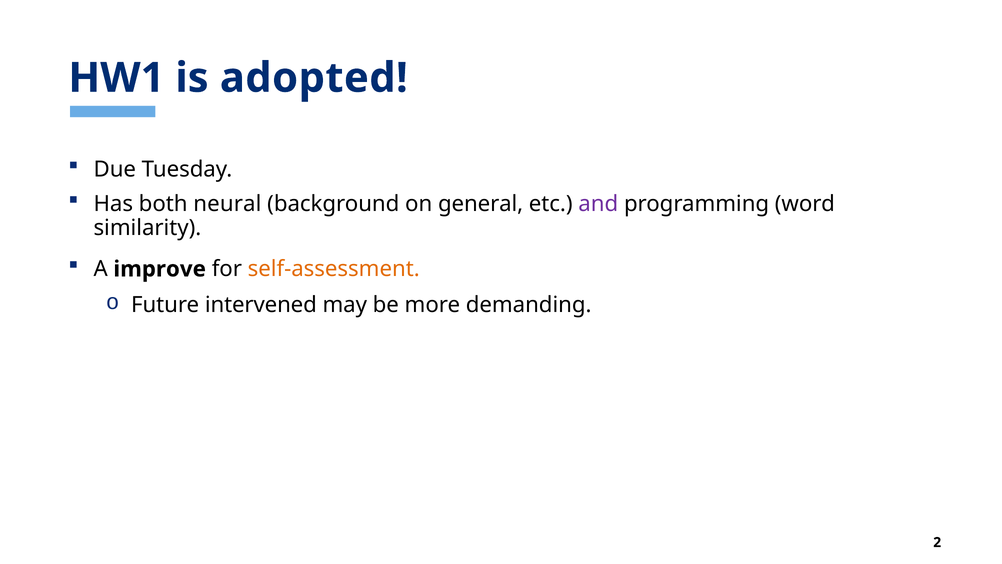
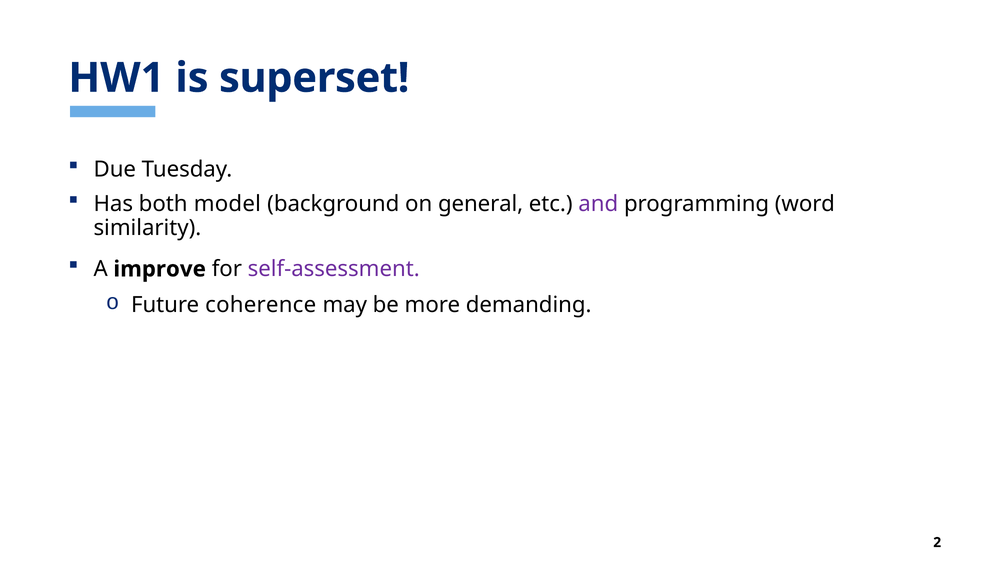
adopted: adopted -> superset (314, 78)
neural: neural -> model (227, 204)
self-assessment colour: orange -> purple (334, 269)
intervened: intervened -> coherence (261, 305)
